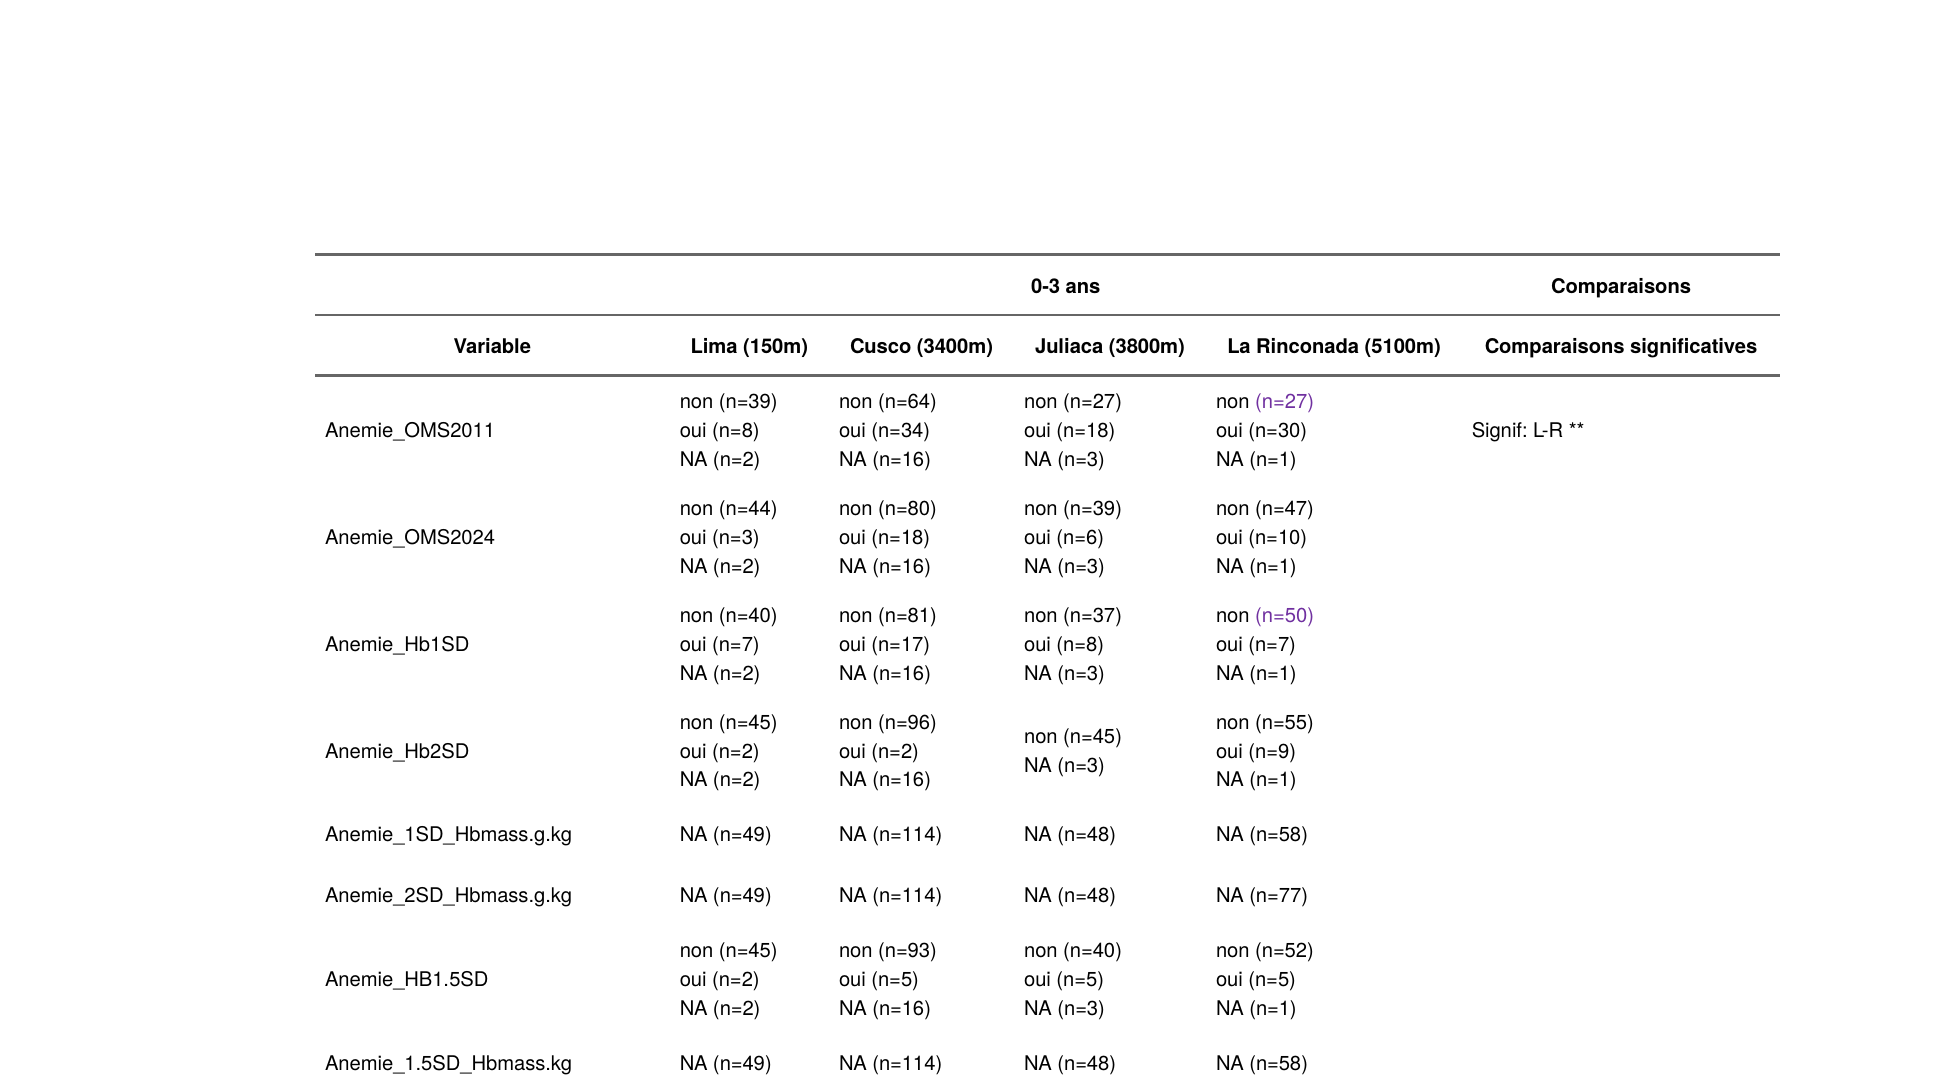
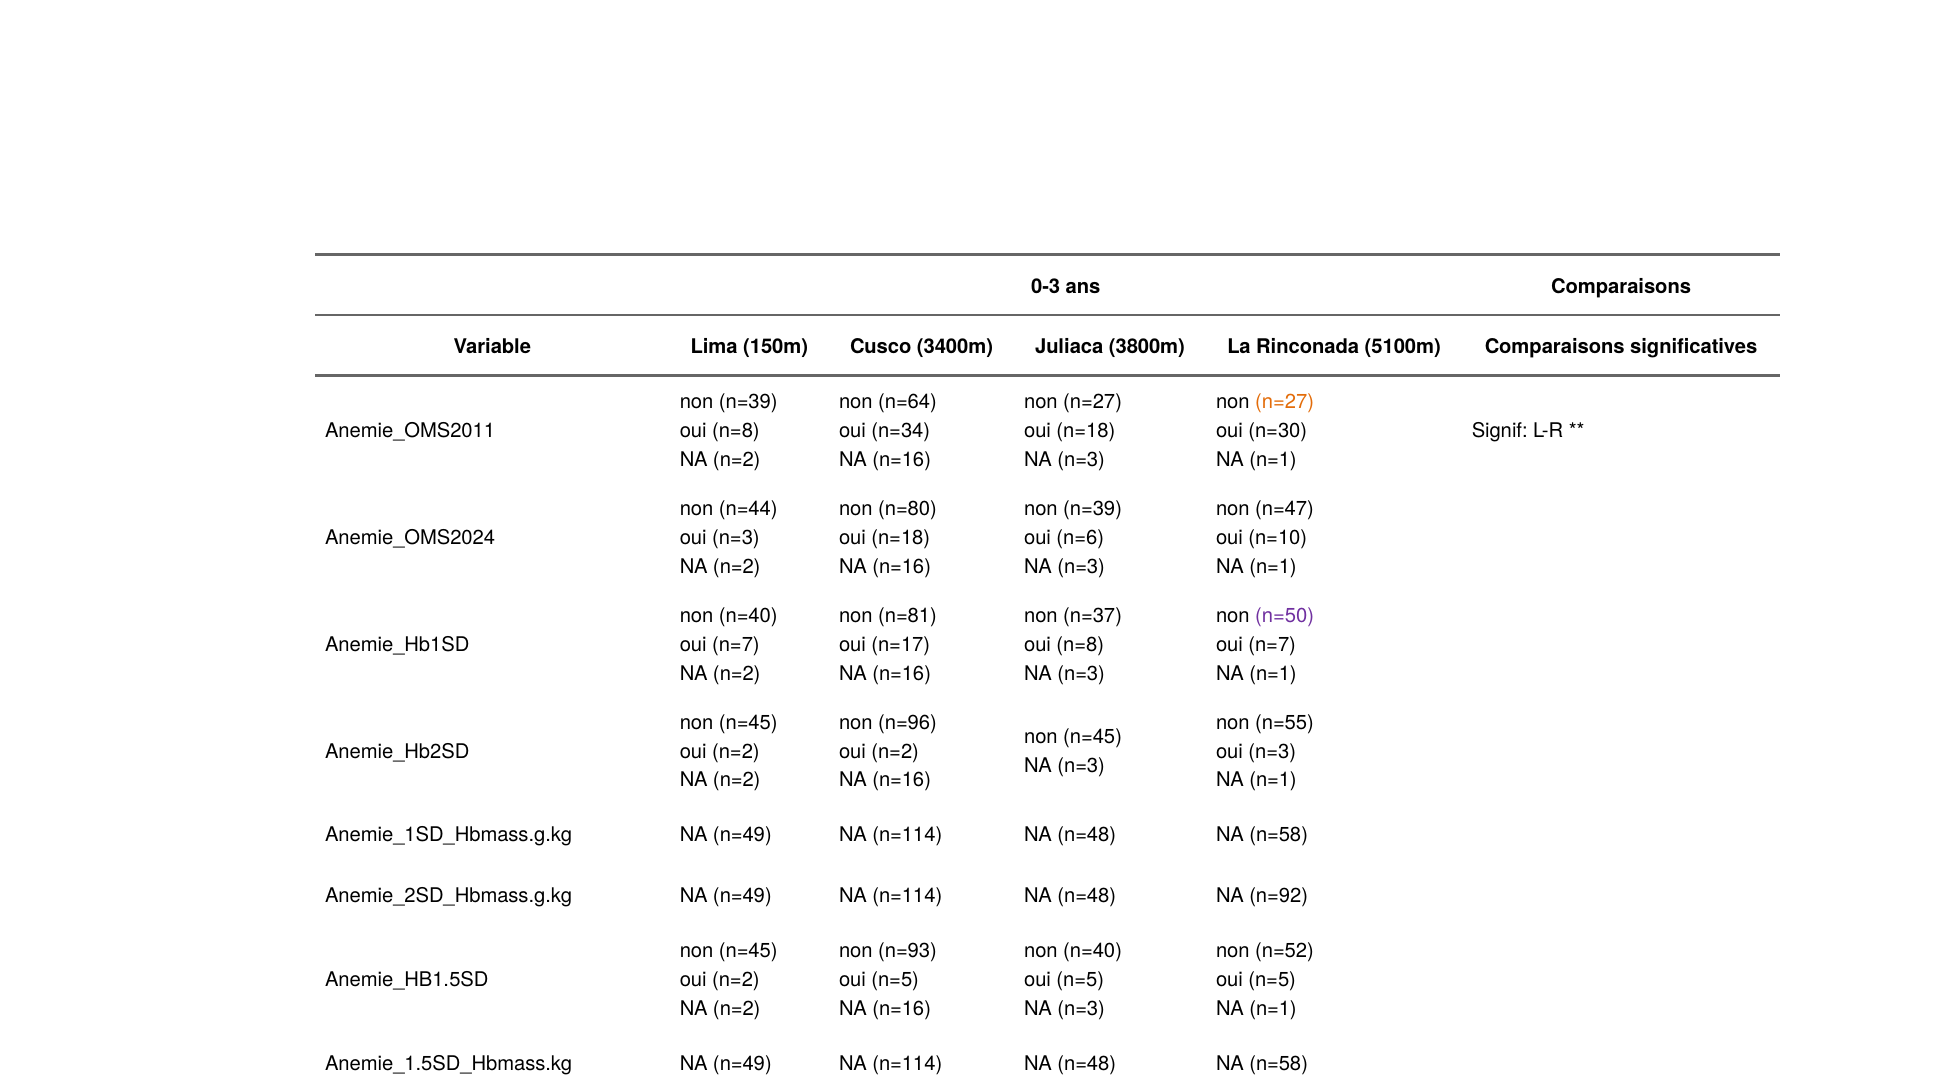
n=27 colour: purple -> orange (1285, 402)
n=9: n=9 -> n=3 (1272, 751)
n=77: n=77 -> n=92 (1279, 896)
